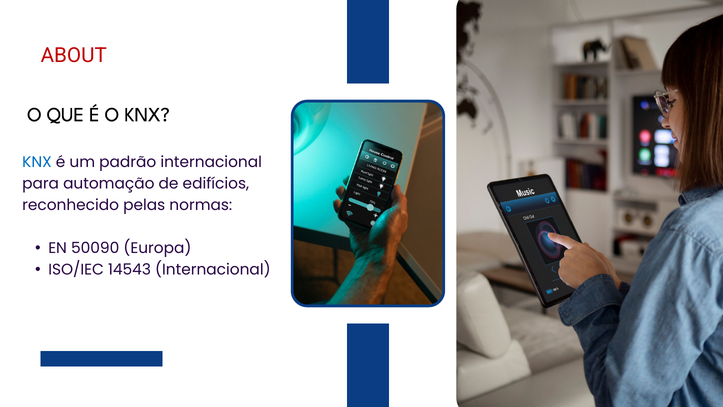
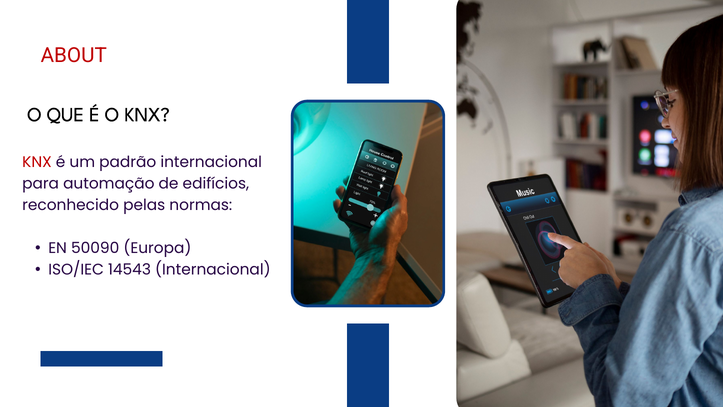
KNX colour: blue -> red (37, 162)
